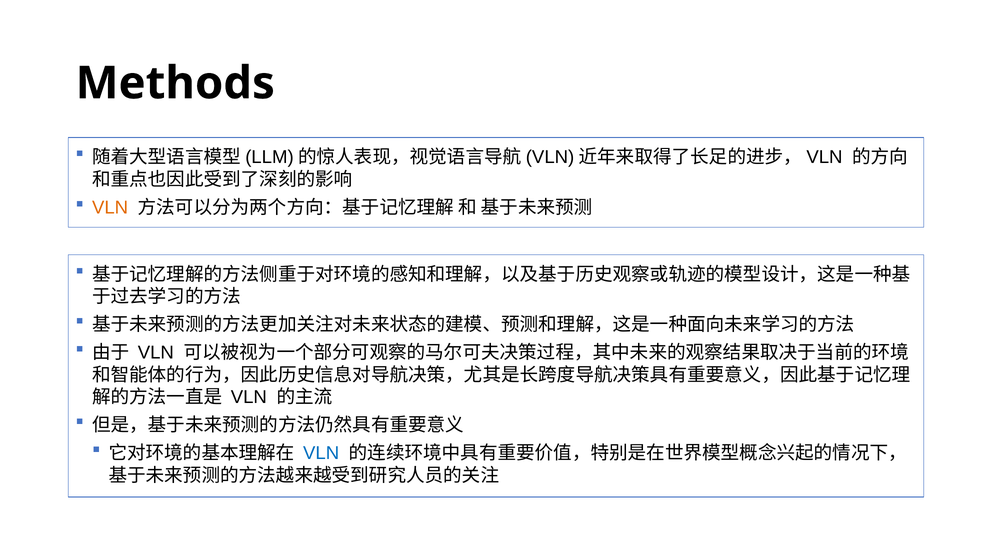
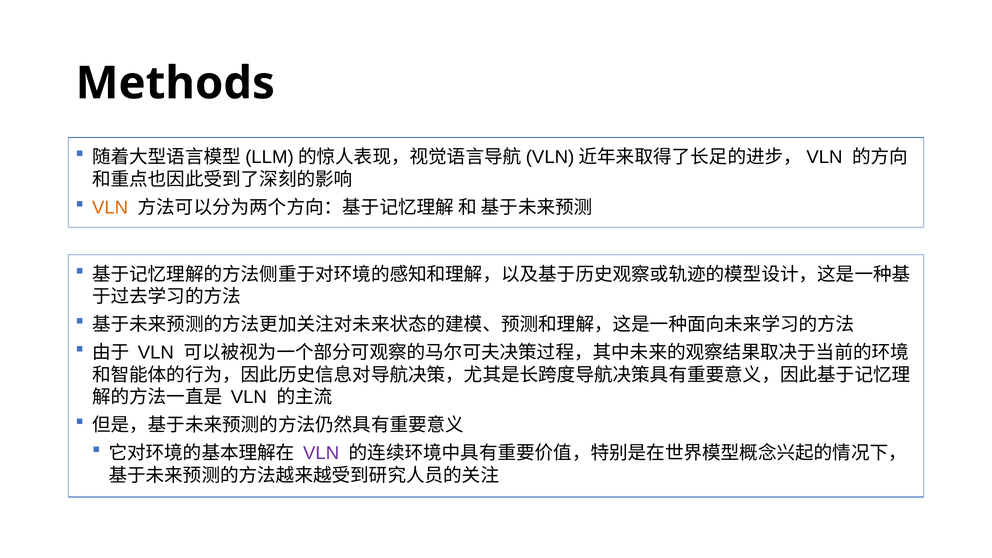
VLN colour: blue -> purple (321, 453)
